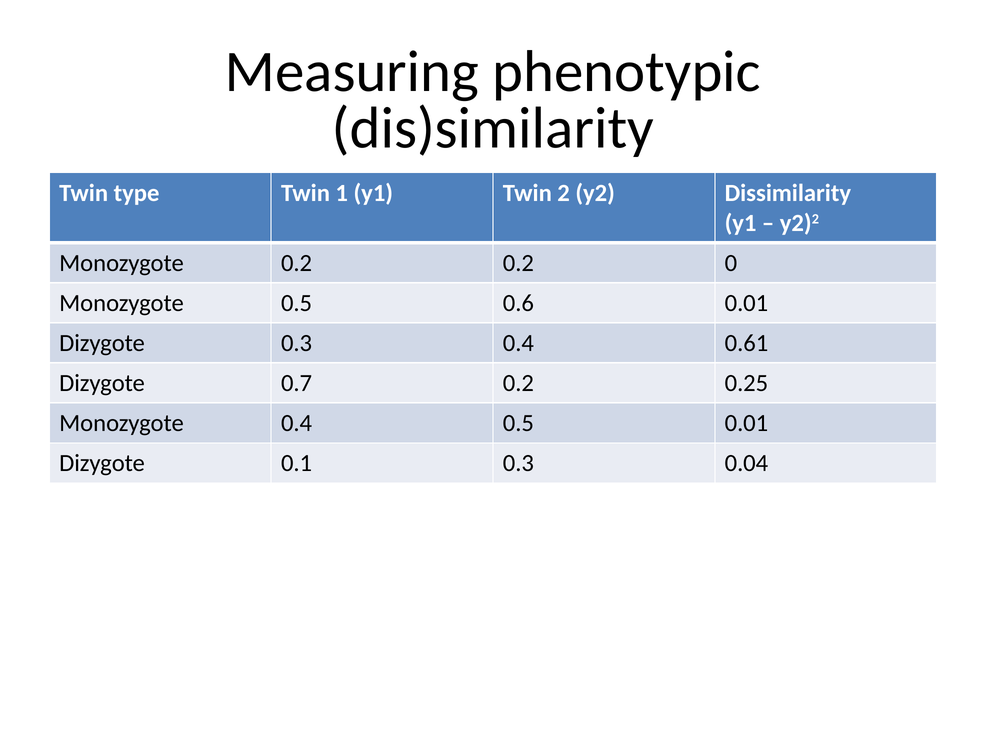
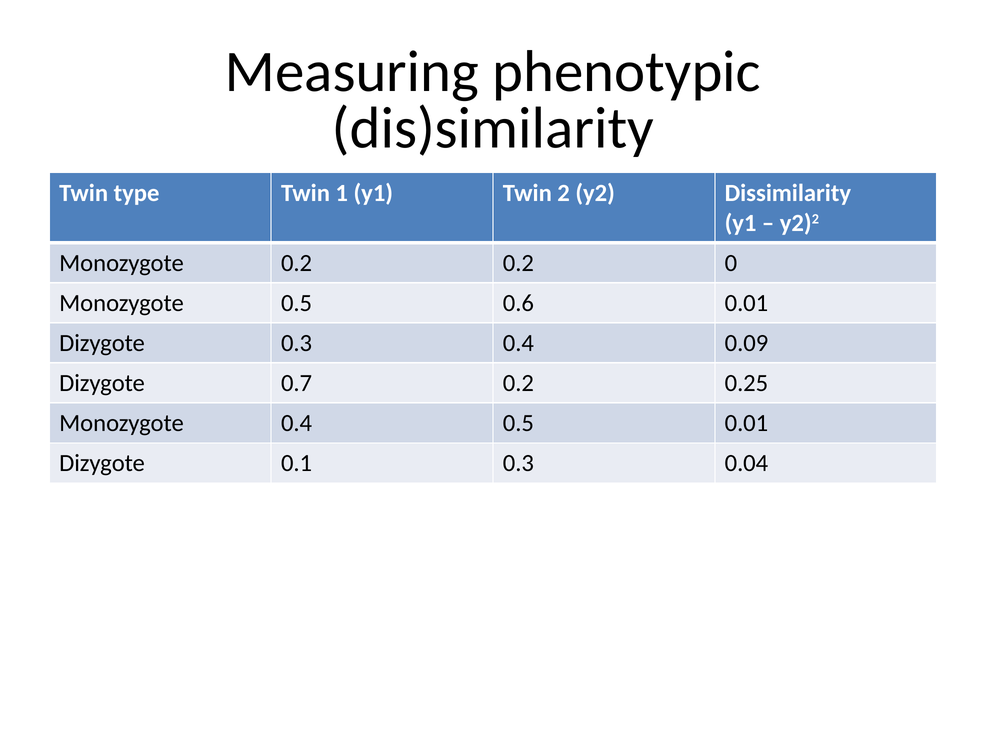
0.61: 0.61 -> 0.09 (746, 343)
